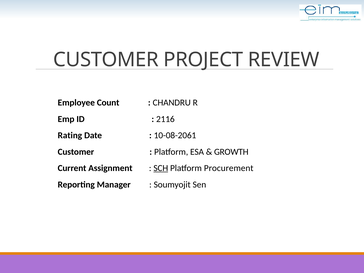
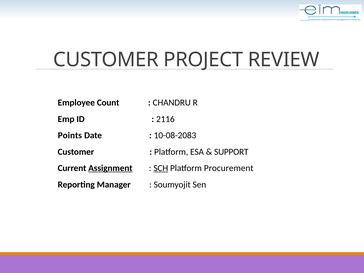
Rating: Rating -> Points (70, 135)
10-08-2061: 10-08-2061 -> 10-08-2083 (175, 135)
GROWTH: GROWTH -> SUPPORT (231, 152)
Assignment underline: none -> present (110, 168)
